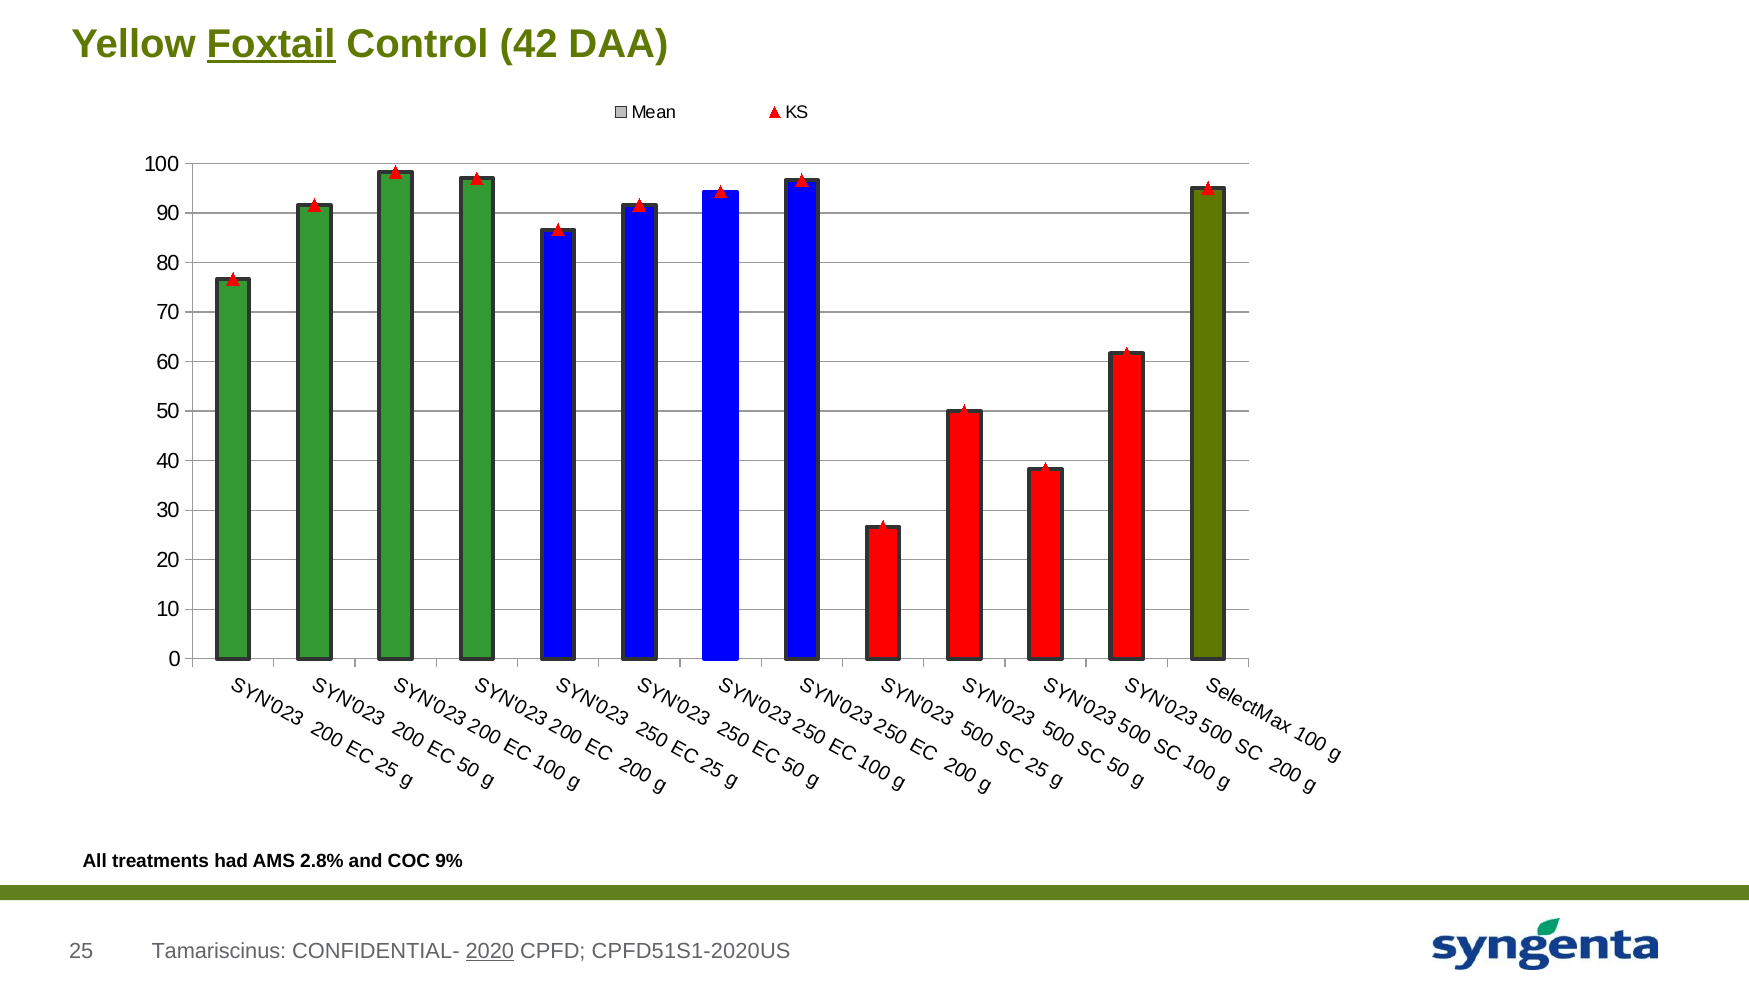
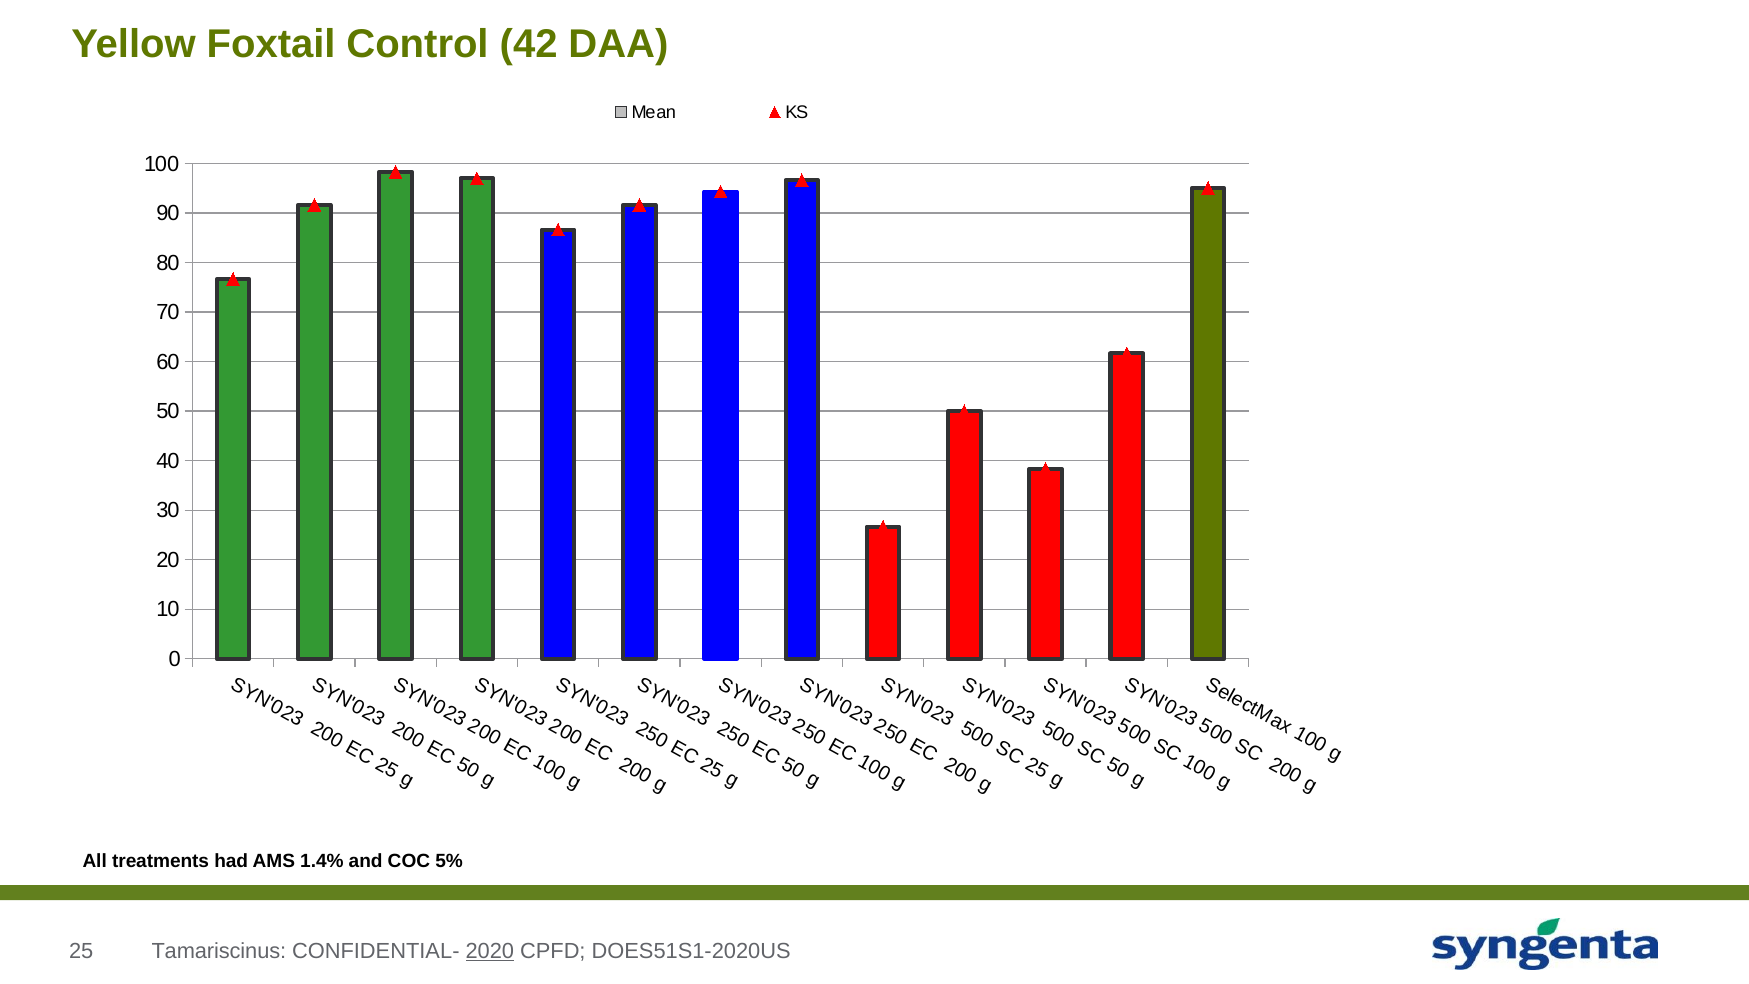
Foxtail underline: present -> none (271, 44)
2.8%: 2.8% -> 1.4% (322, 861)
9%: 9% -> 5% (449, 861)
CPFD51S1-2020US: CPFD51S1-2020US -> DOES51S1-2020US (691, 951)
